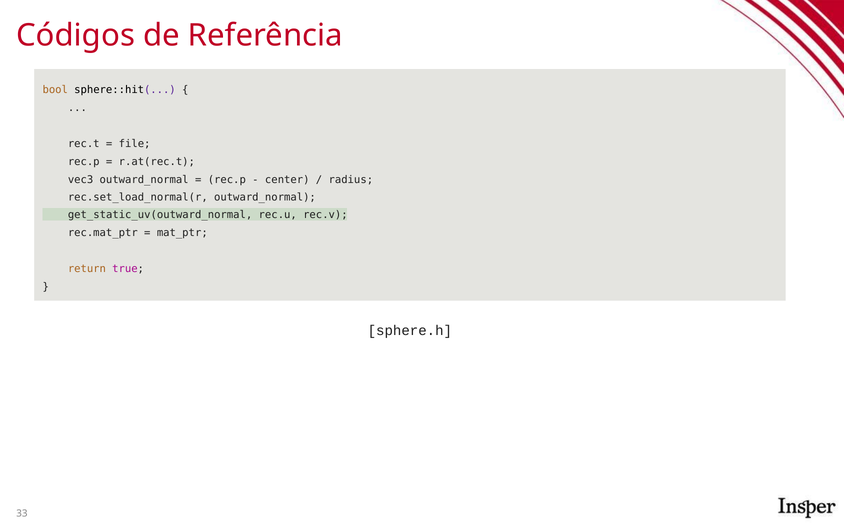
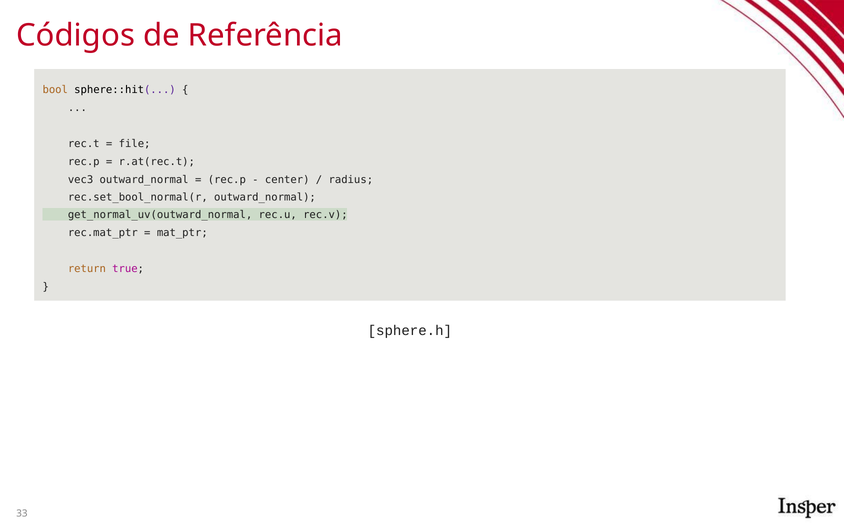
rec.set_load_normal(r: rec.set_load_normal(r -> rec.set_bool_normal(r (138, 197)
get_static_uv(outward_normal: get_static_uv(outward_normal -> get_normal_uv(outward_normal (160, 214)
